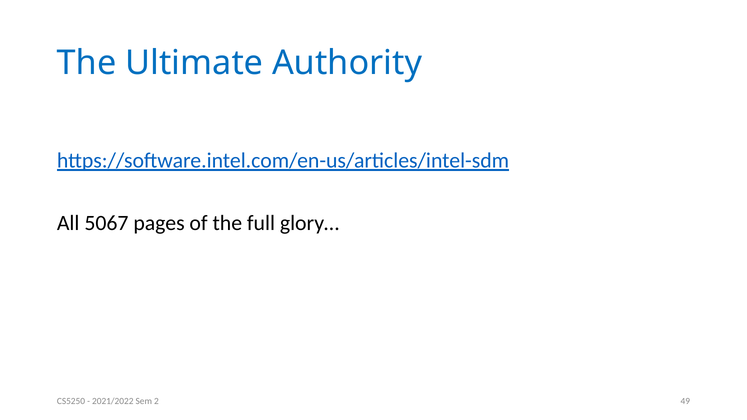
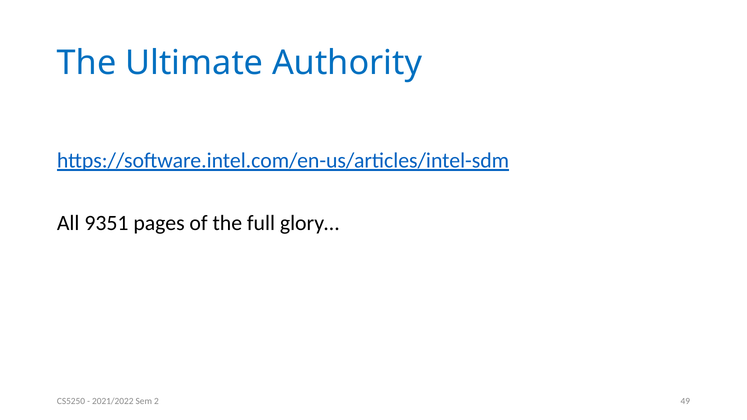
5067: 5067 -> 9351 (106, 223)
